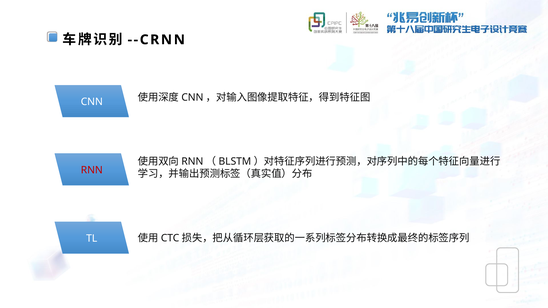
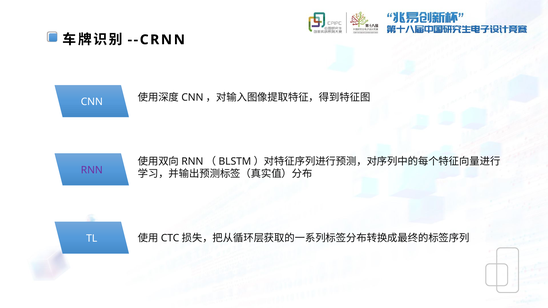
RNN colour: red -> purple (92, 170)
